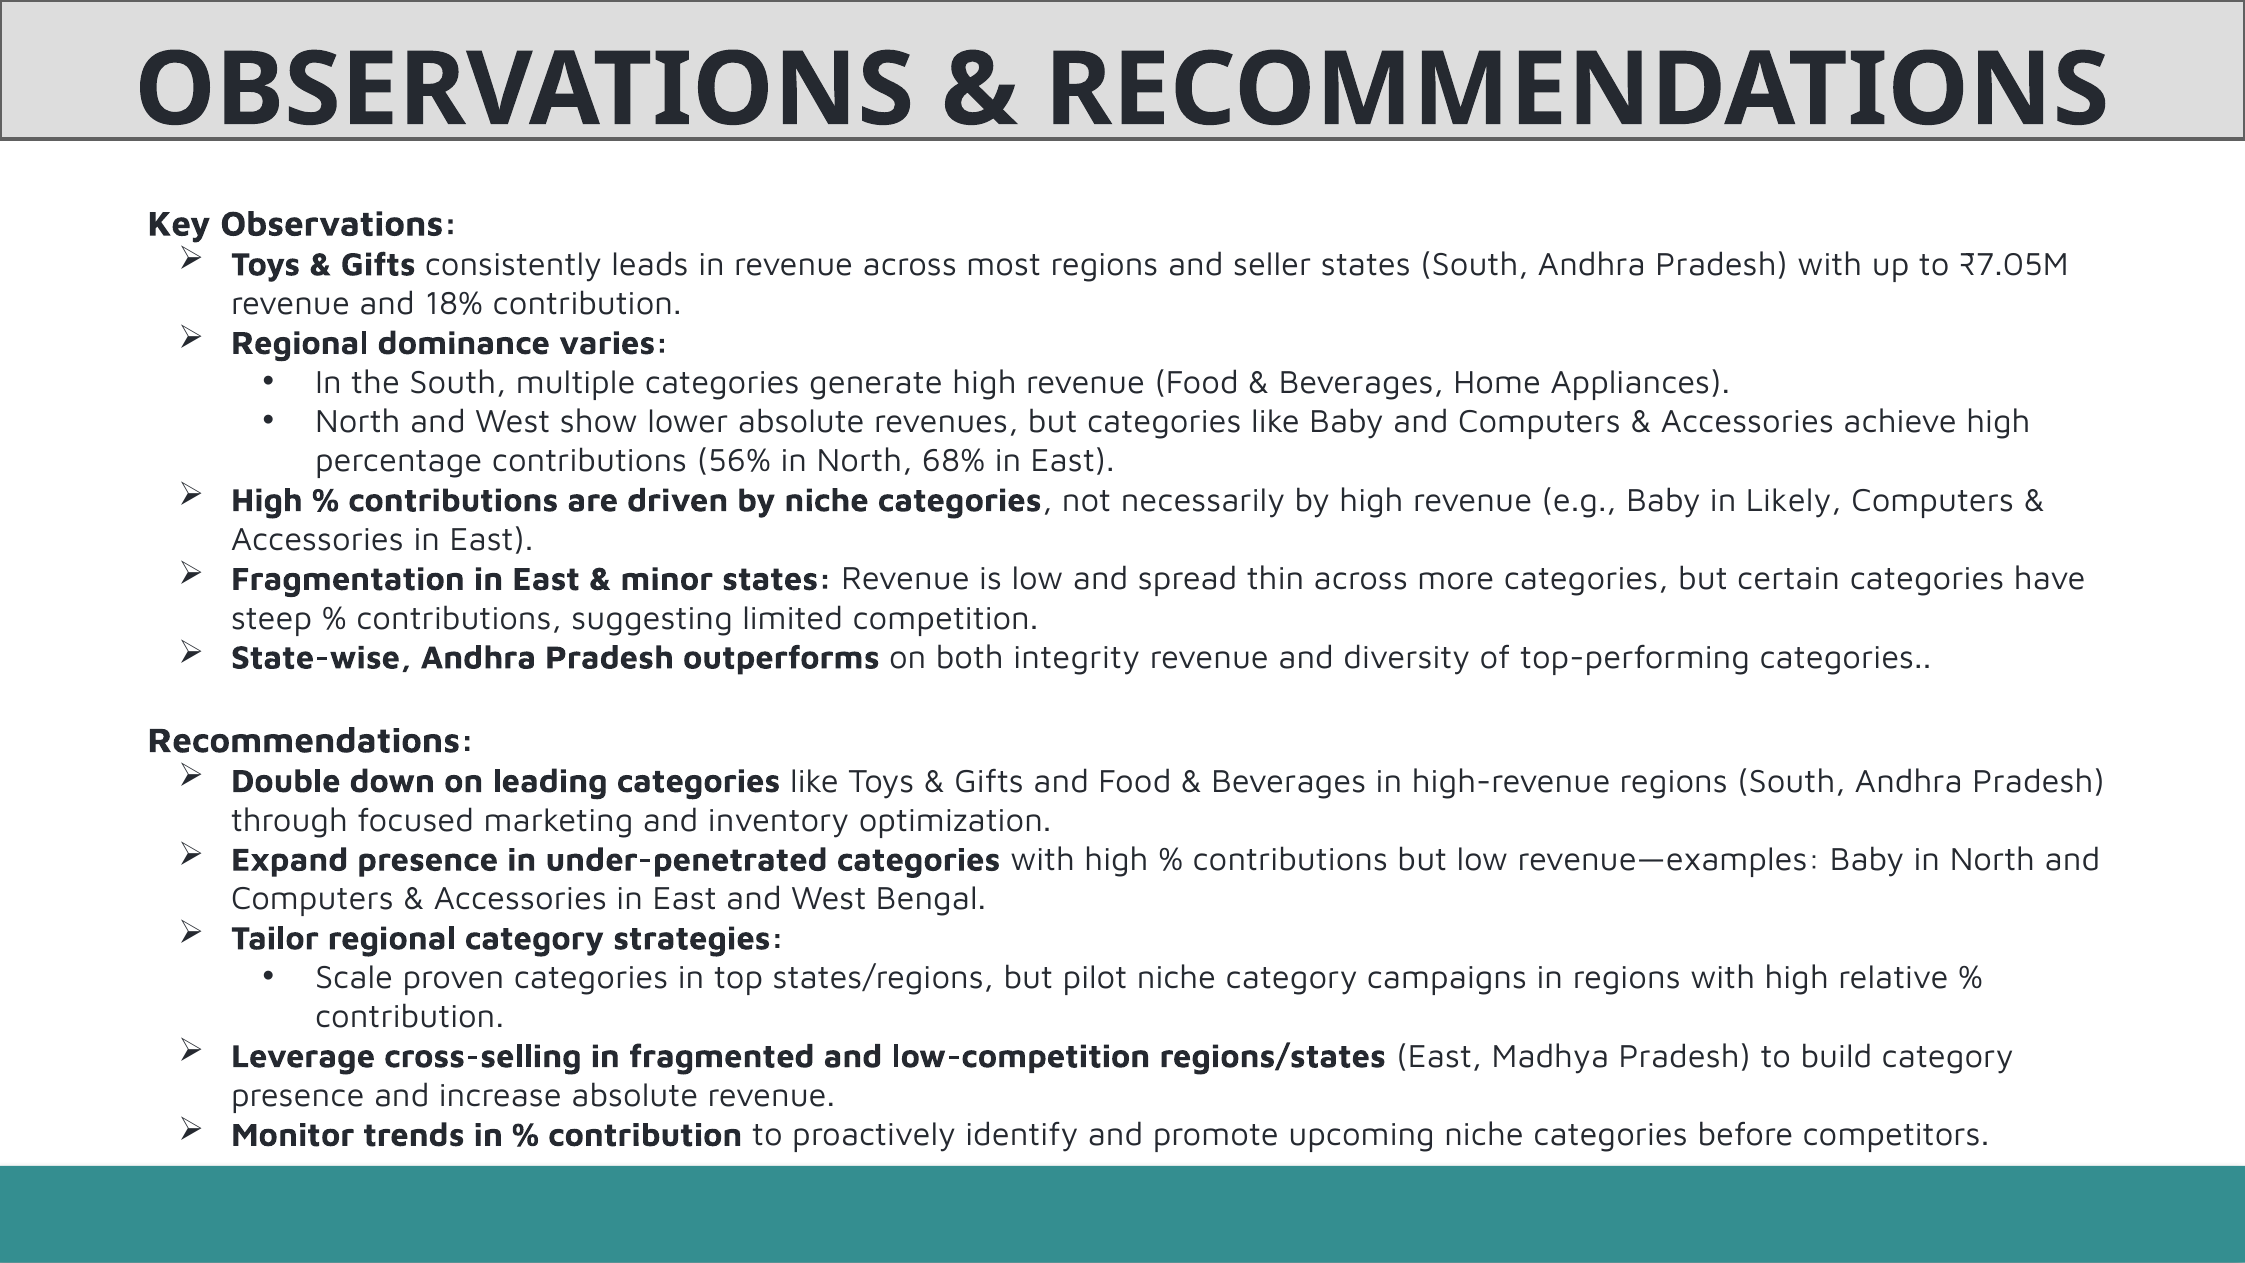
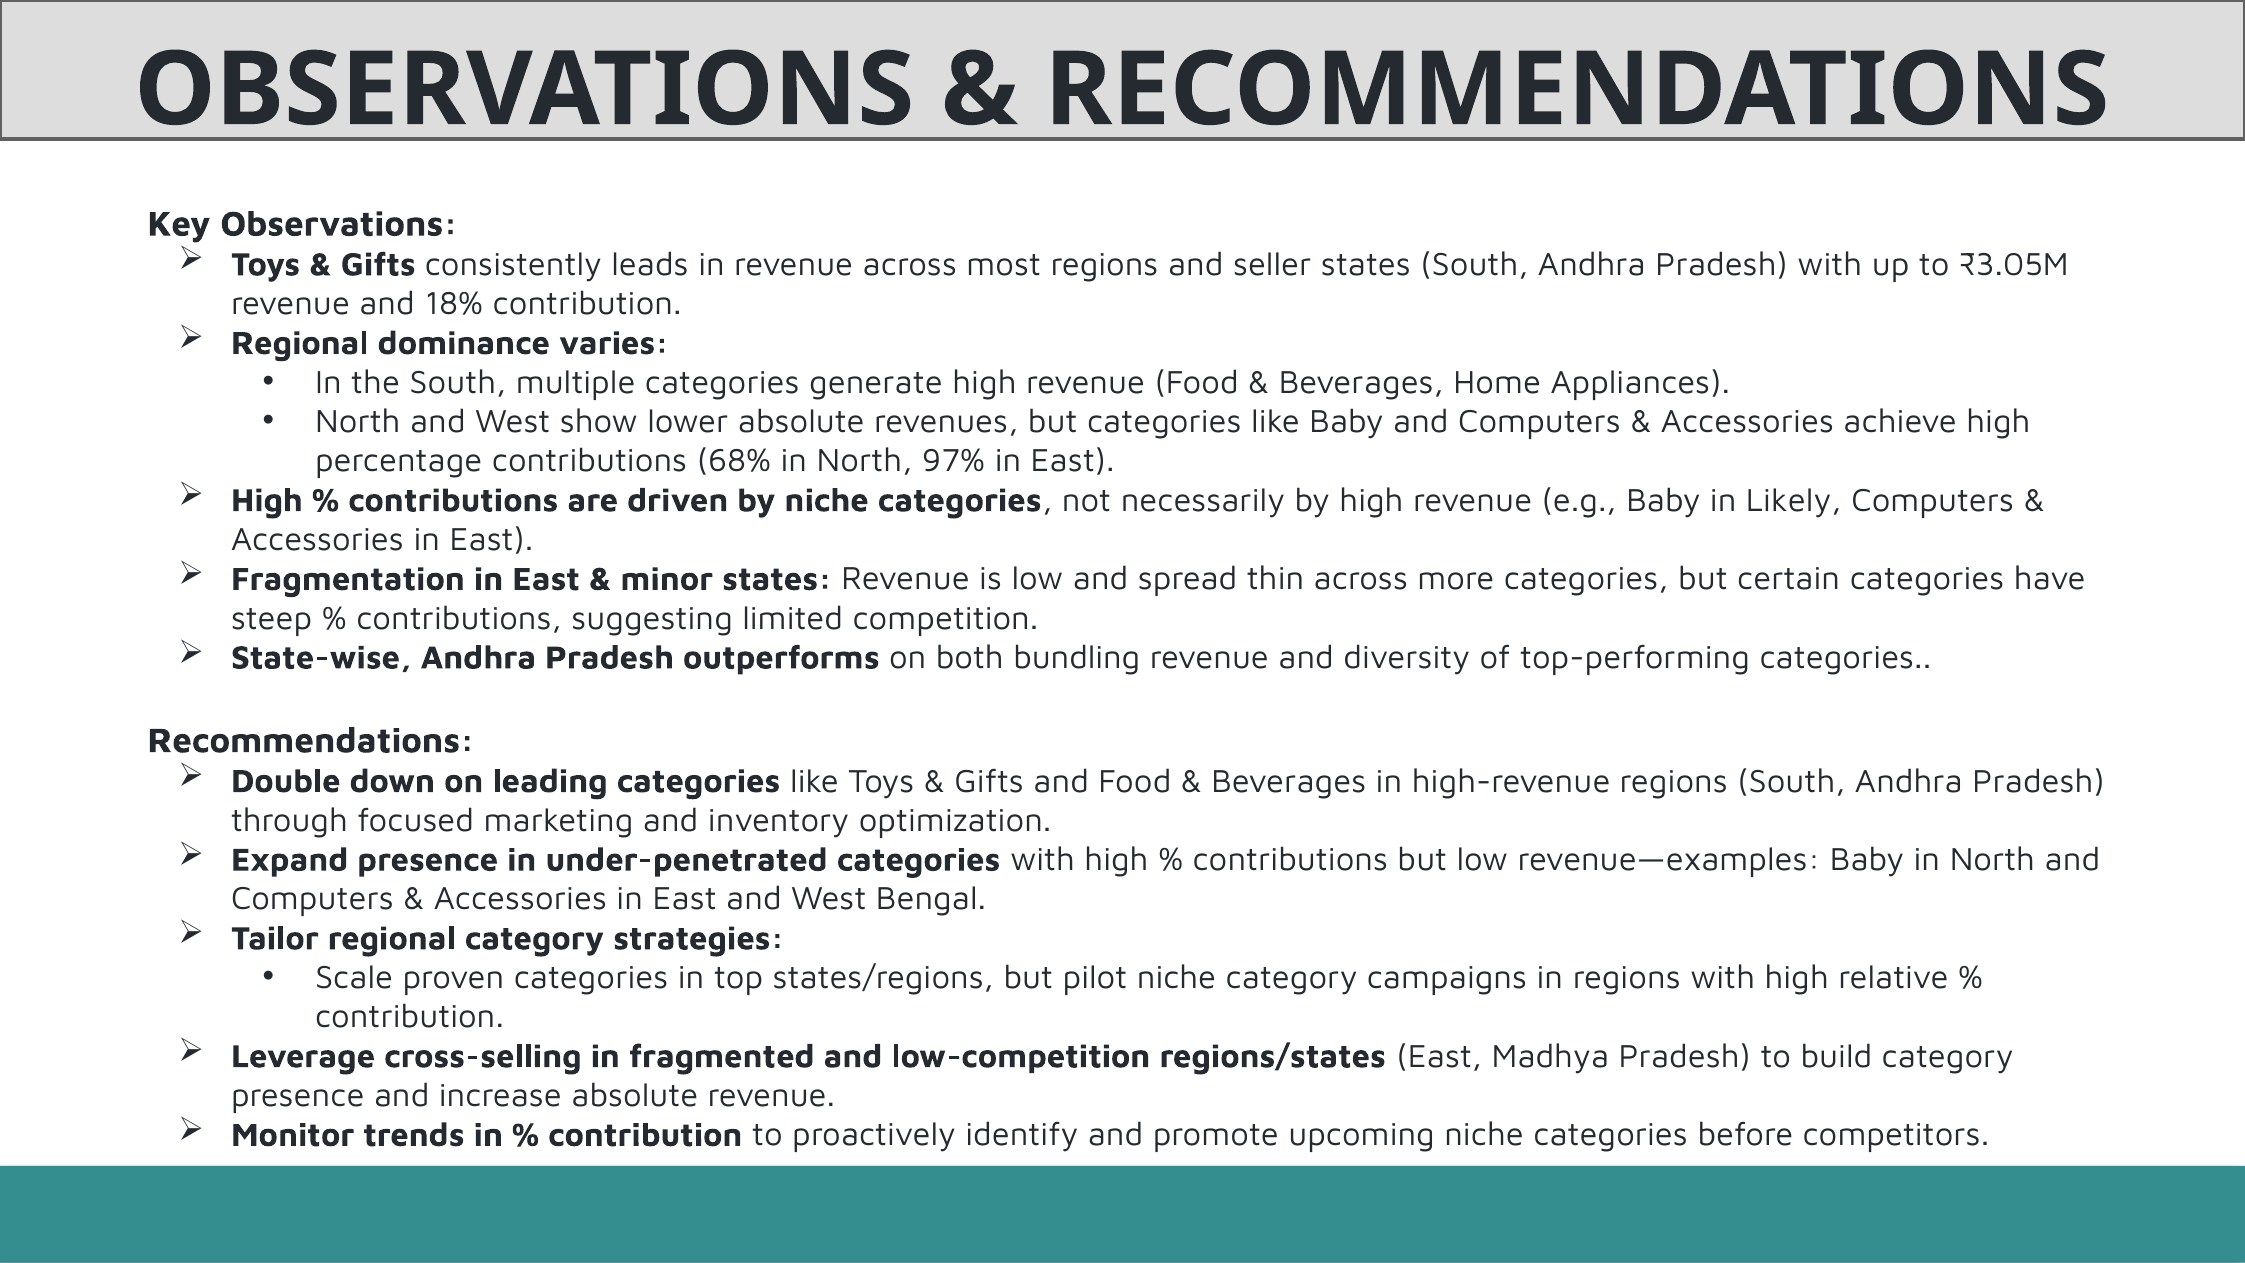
₹7.05M: ₹7.05M -> ₹3.05M (2014, 264)
56%: 56% -> 68% (734, 461)
68%: 68% -> 97% (954, 461)
integrity: integrity -> bundling (1077, 658)
